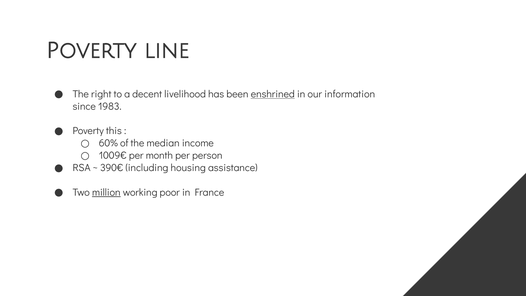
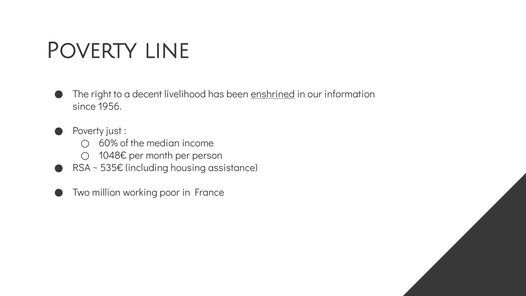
1983: 1983 -> 1956 (110, 106)
this: this -> just (114, 131)
1009€: 1009€ -> 1048€ (113, 155)
390€: 390€ -> 535€ (112, 168)
million underline: present -> none (106, 192)
